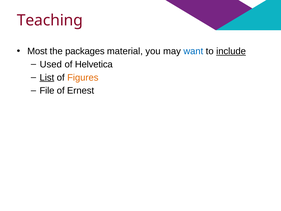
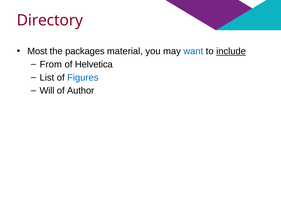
Teaching: Teaching -> Directory (50, 20)
Used: Used -> From (51, 64)
List underline: present -> none (47, 77)
Figures colour: orange -> blue (83, 77)
File: File -> Will (47, 91)
Ernest: Ernest -> Author (81, 91)
